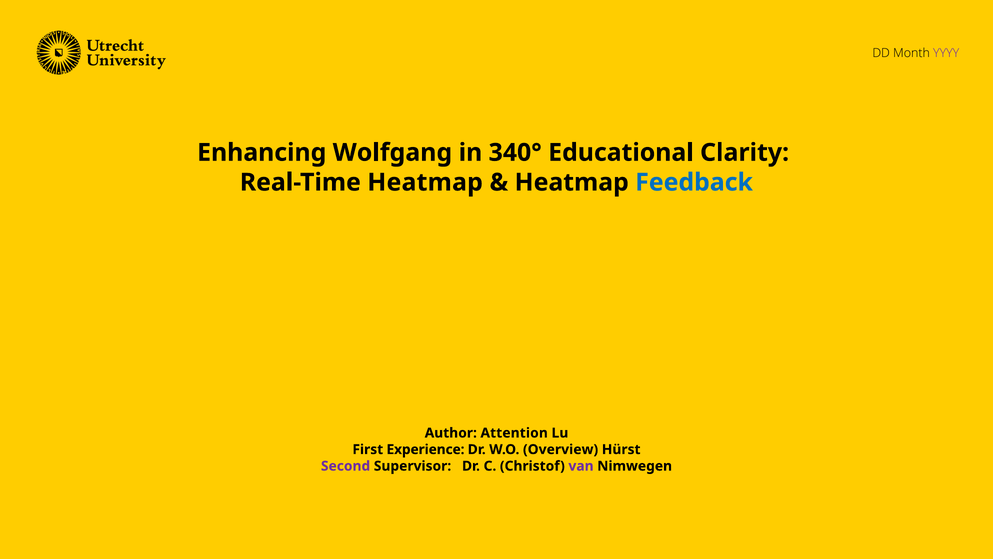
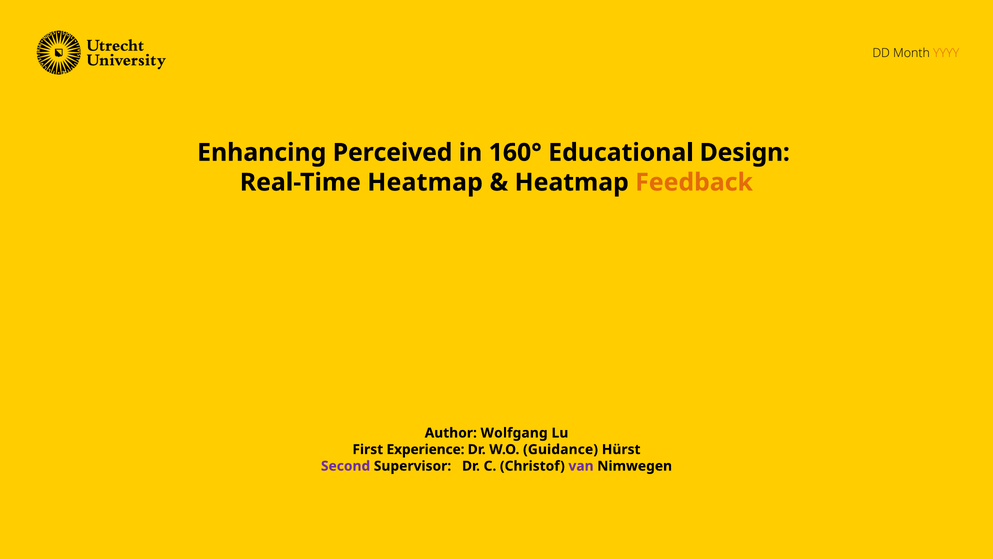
YYYY colour: purple -> orange (946, 53)
Wolfgang: Wolfgang -> Perceived (393, 152)
340°: 340° -> 160° (515, 152)
Clarity: Clarity -> Design (745, 152)
Feedback colour: blue -> orange (694, 182)
Attention: Attention -> Wolfgang (514, 433)
Overview: Overview -> Guidance (561, 449)
